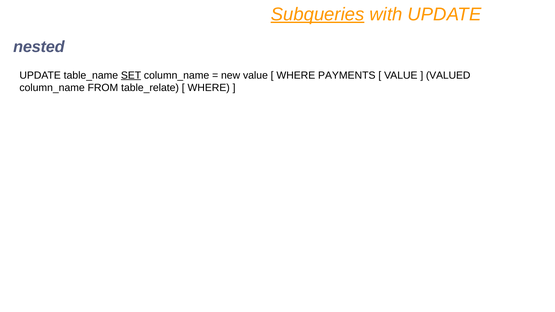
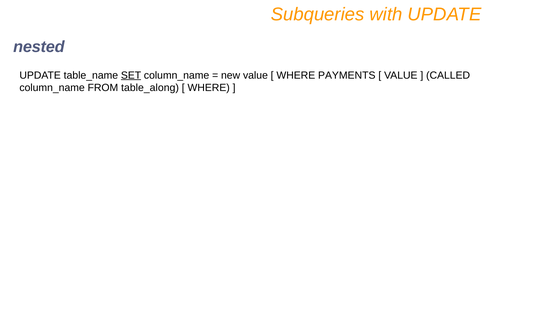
Subqueries underline: present -> none (318, 14)
VALUED: VALUED -> CALLED (448, 75)
table_relate: table_relate -> table_along (150, 88)
